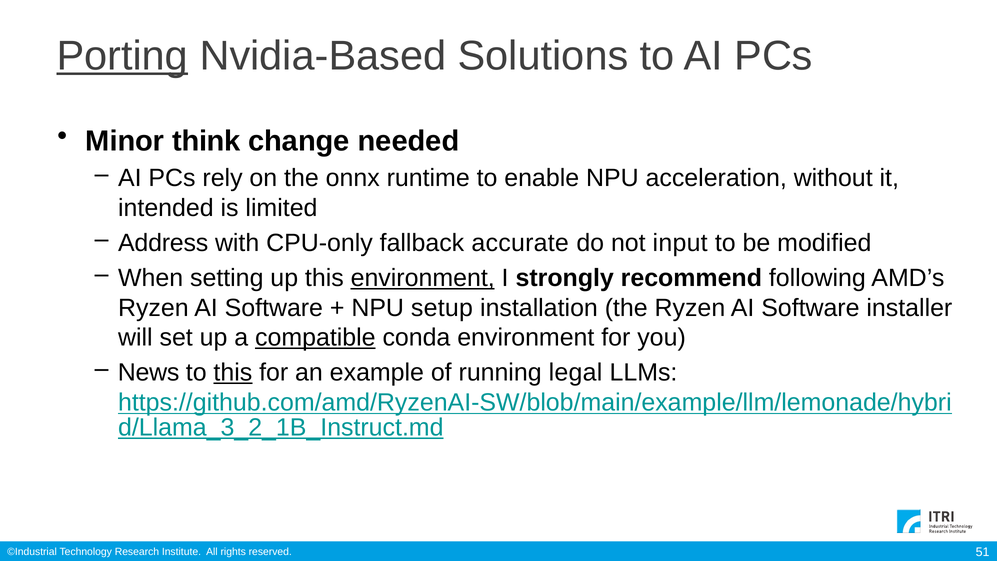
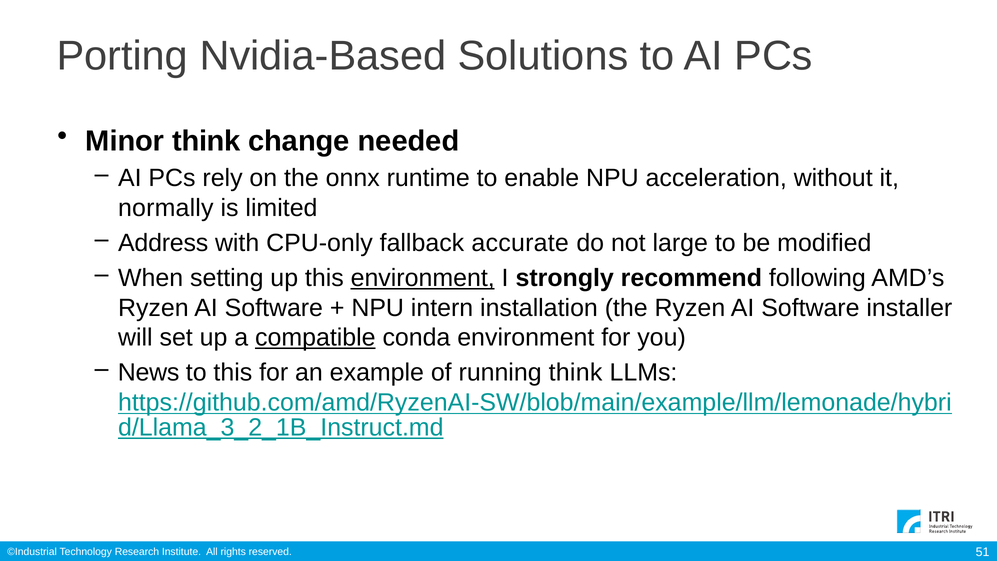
Porting underline: present -> none (122, 56)
intended: intended -> normally (166, 208)
input: input -> large (680, 243)
setup: setup -> intern (442, 308)
this underline: present -> none (233, 372)
running legal: legal -> think (576, 372)
